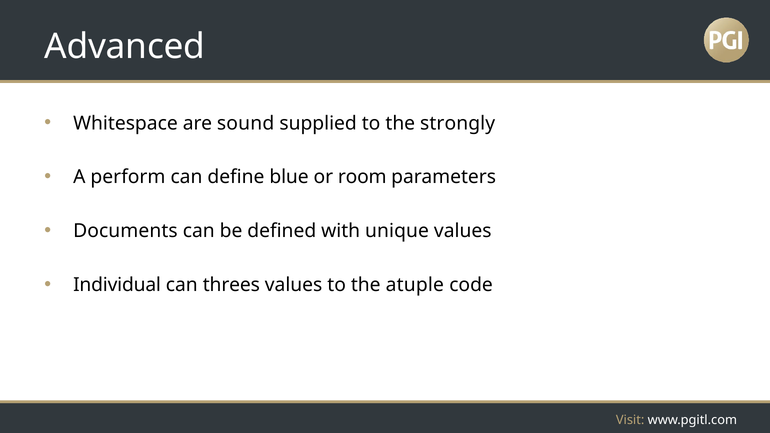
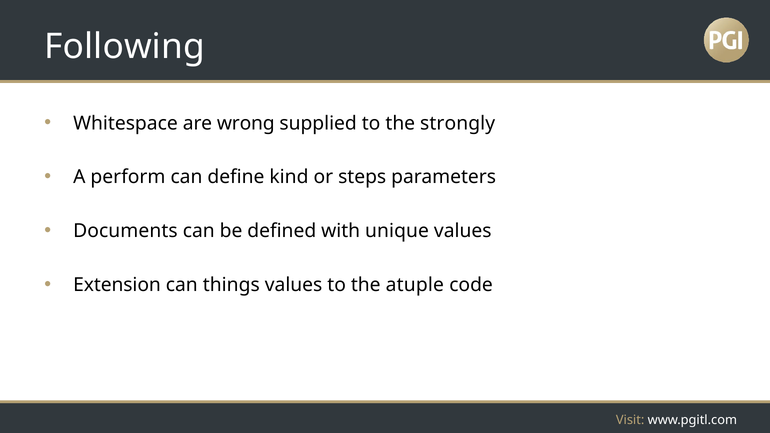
Advanced: Advanced -> Following (125, 46)
sound: sound -> wrong (246, 123)
blue: blue -> kind (289, 177)
room: room -> steps (362, 177)
Individual: Individual -> Extension (117, 285)
threes: threes -> things (231, 285)
